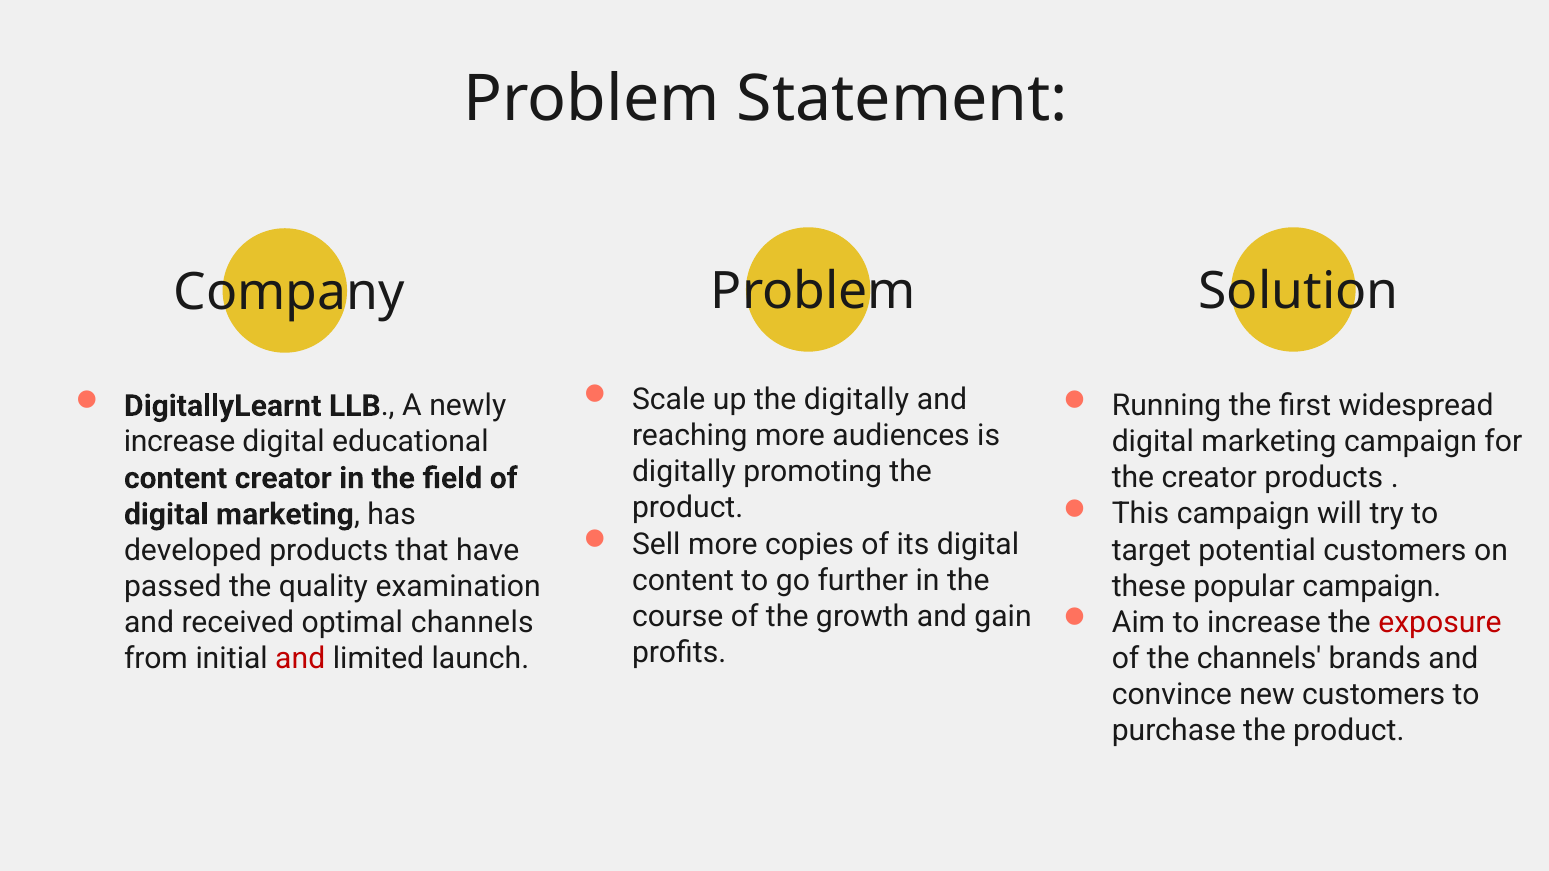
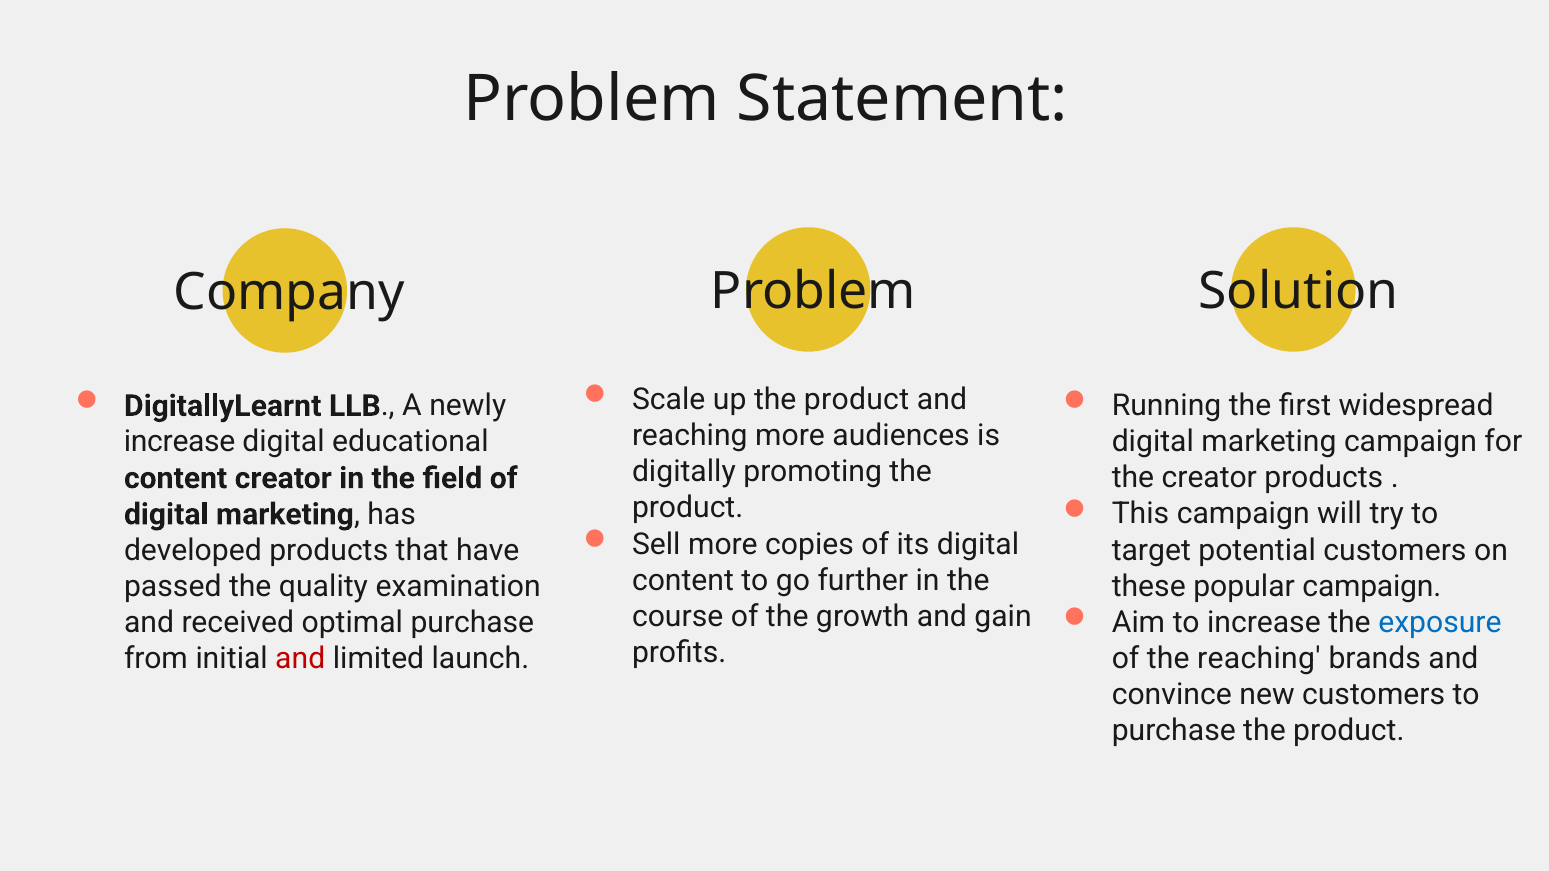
up the digitally: digitally -> product (857, 400)
exposure colour: red -> blue (1440, 623)
optimal channels: channels -> purchase (472, 623)
the channels: channels -> reaching (1259, 659)
